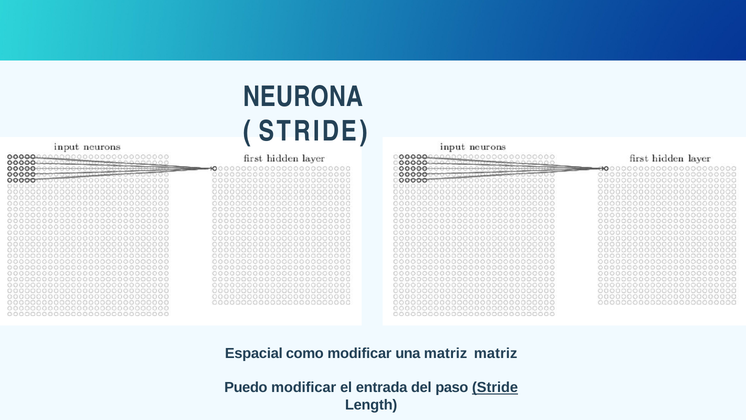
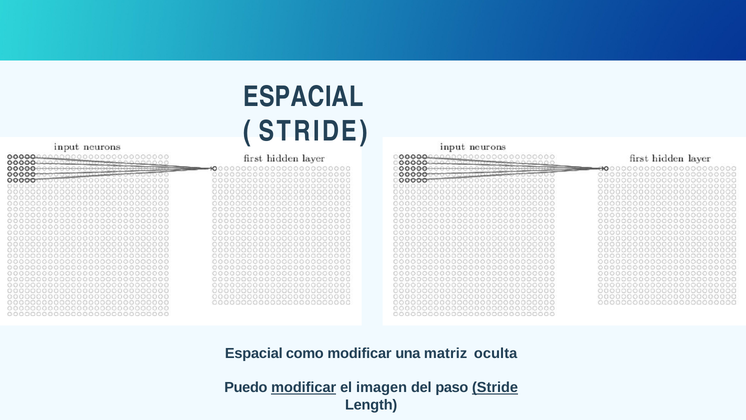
NEURONA: NEURONA -> ESPACIAL (303, 97)
matriz matriz: matriz -> oculta (496, 353)
modificar underline: none -> present (304, 387)
entrada: entrada -> imagen (382, 387)
